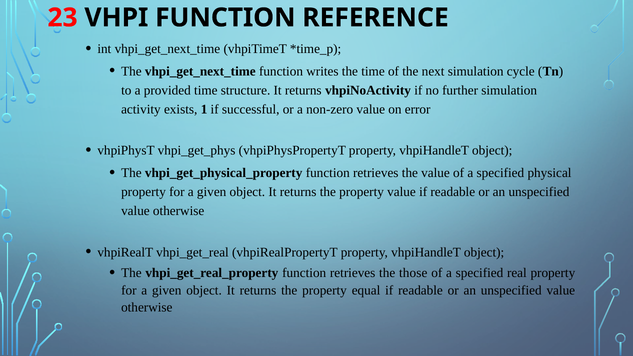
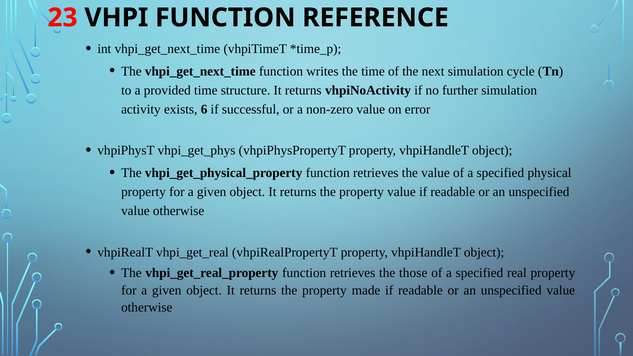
1: 1 -> 6 (204, 109)
equal: equal -> made (366, 290)
